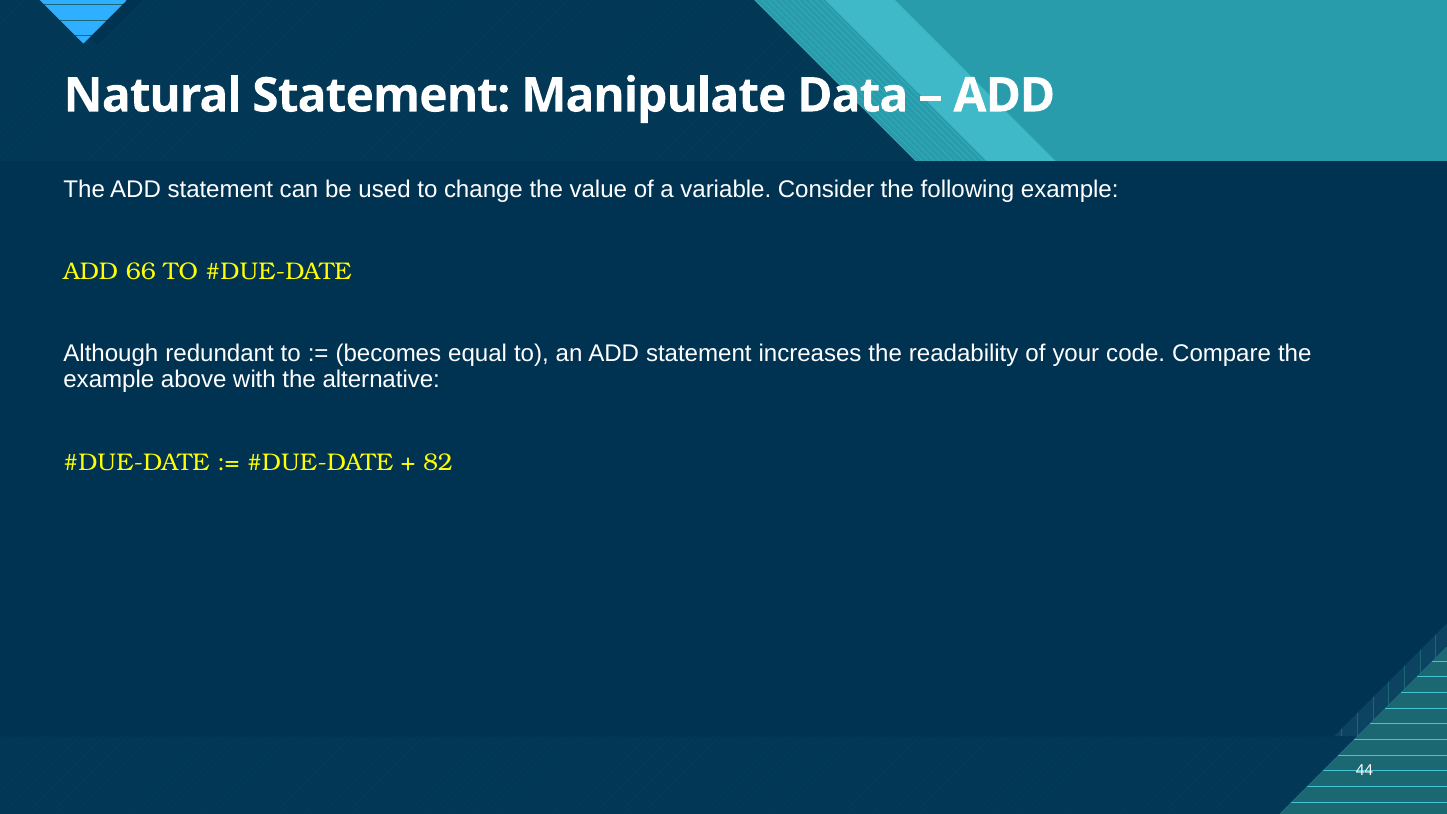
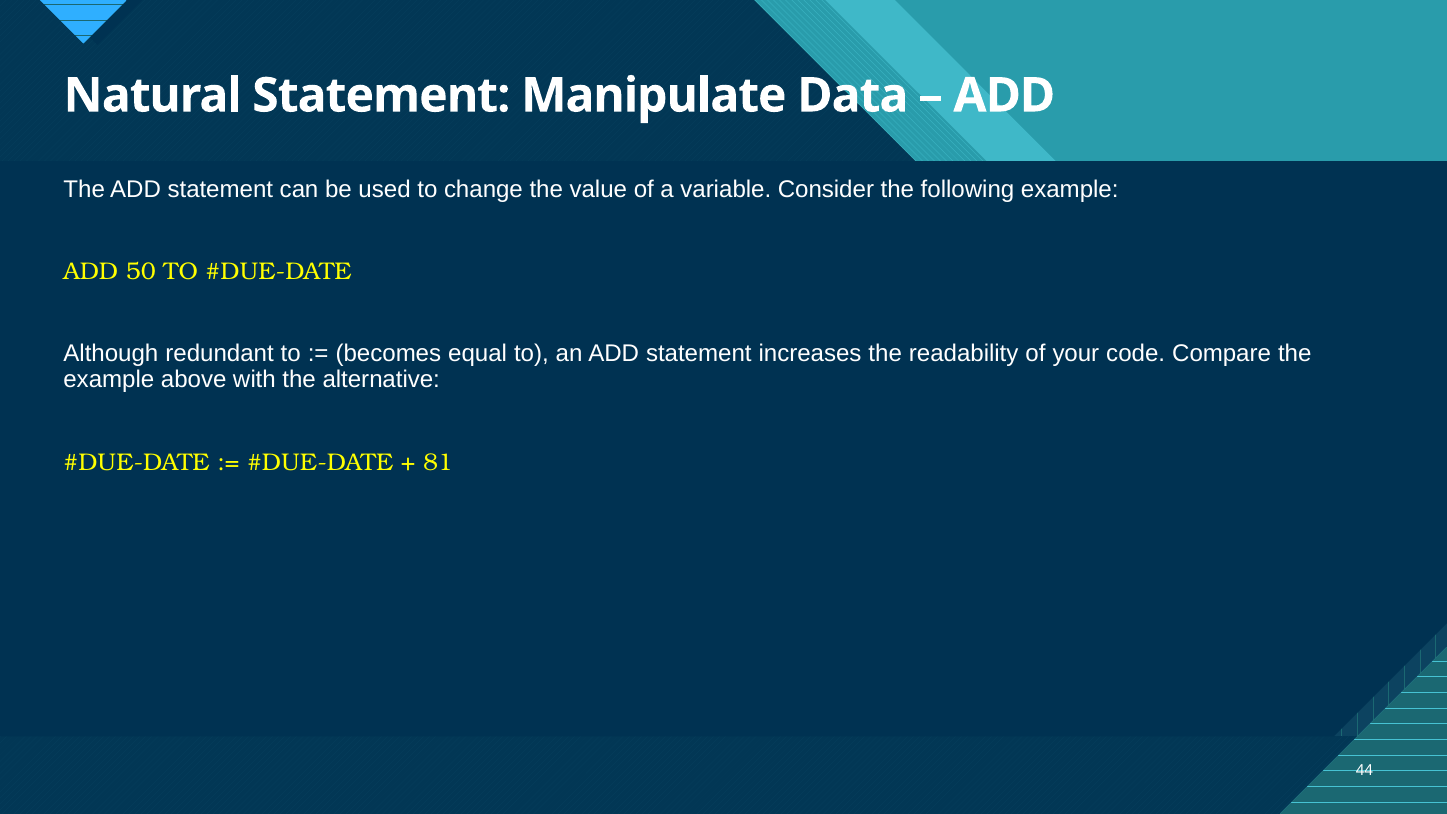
66: 66 -> 50 (141, 272)
82: 82 -> 81 (438, 462)
